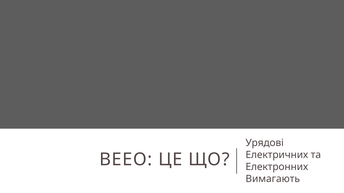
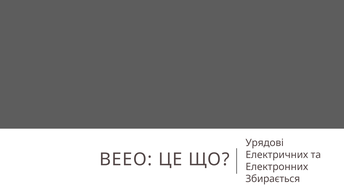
Вимагають: Вимагають -> Збирається (273, 179)
